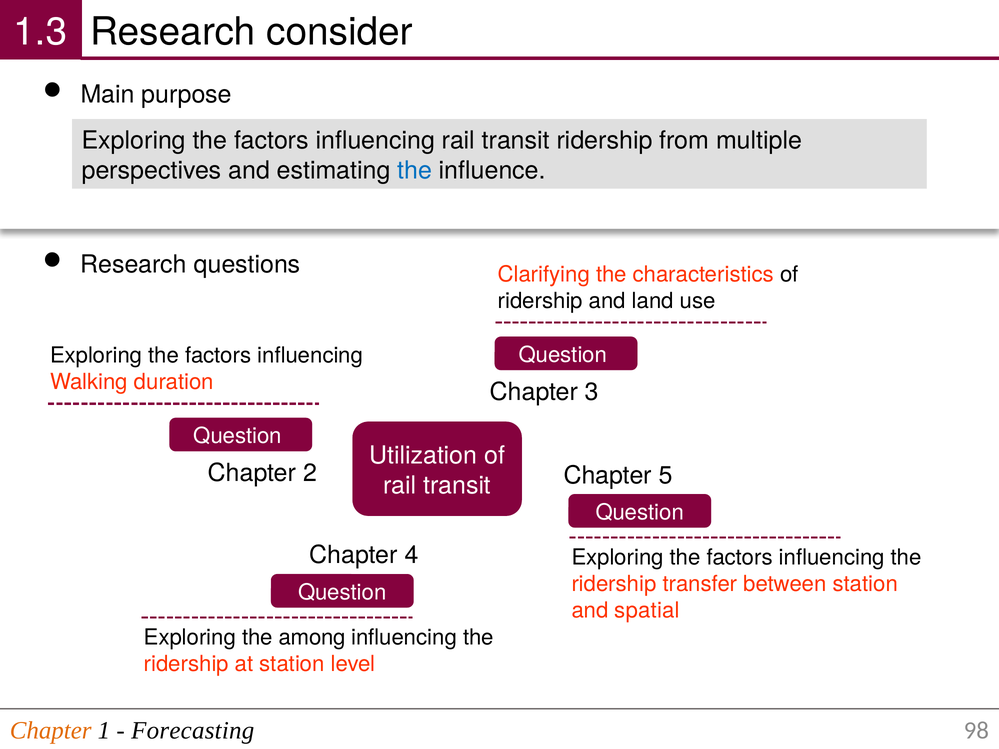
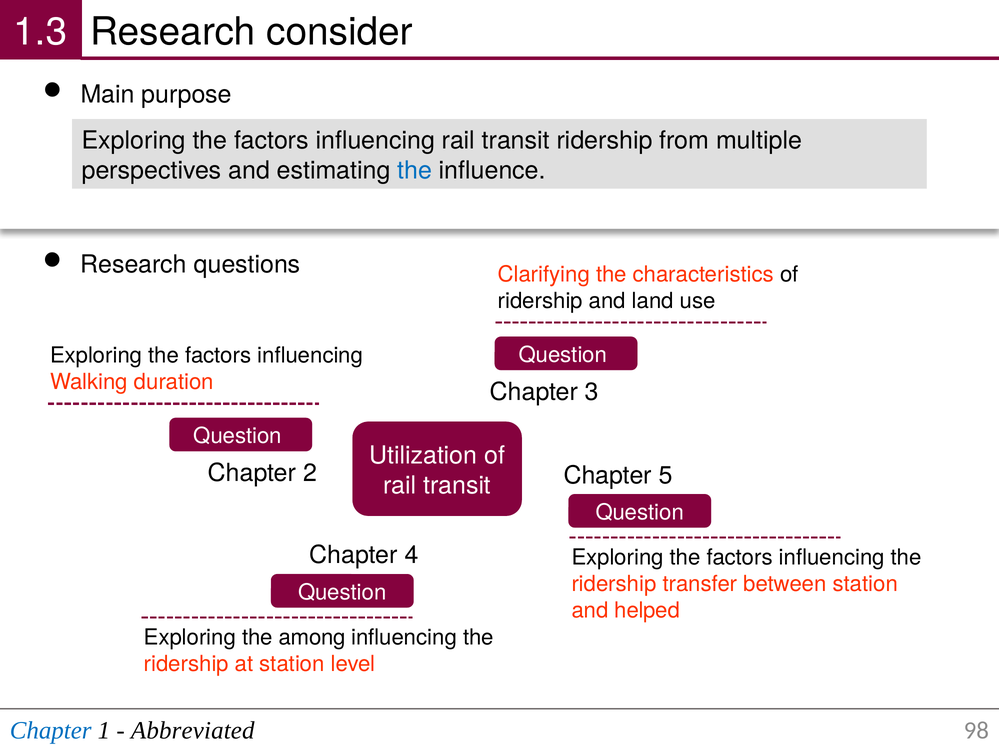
spatial: spatial -> helped (647, 611)
Chapter colour: orange -> blue (51, 731)
Forecasting: Forecasting -> Abbreviated (193, 731)
